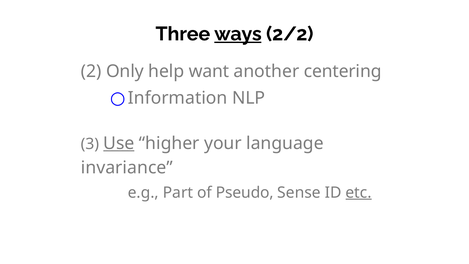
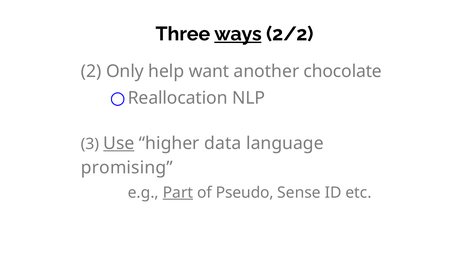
centering: centering -> chocolate (343, 71)
Information: Information -> Reallocation (178, 98)
your: your -> data (223, 143)
invariance: invariance -> promising (127, 167)
Part underline: none -> present (178, 192)
etc underline: present -> none (359, 192)
